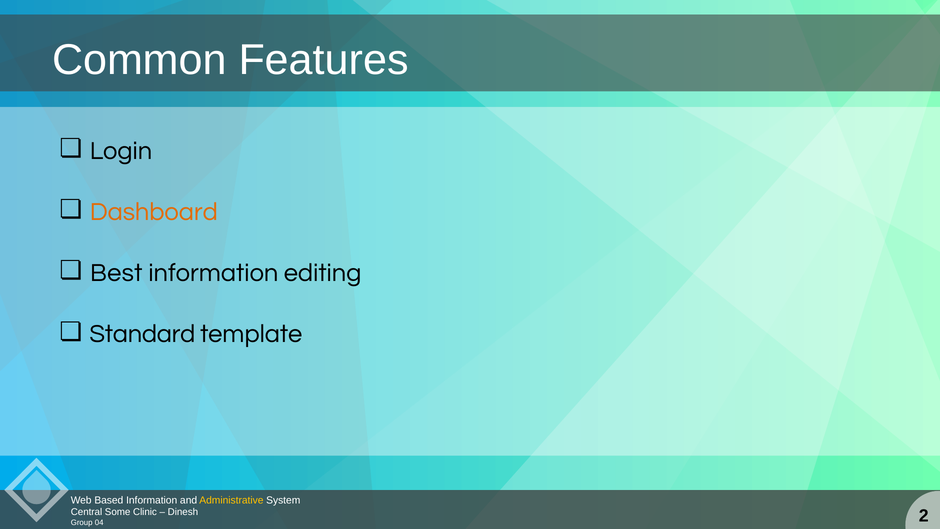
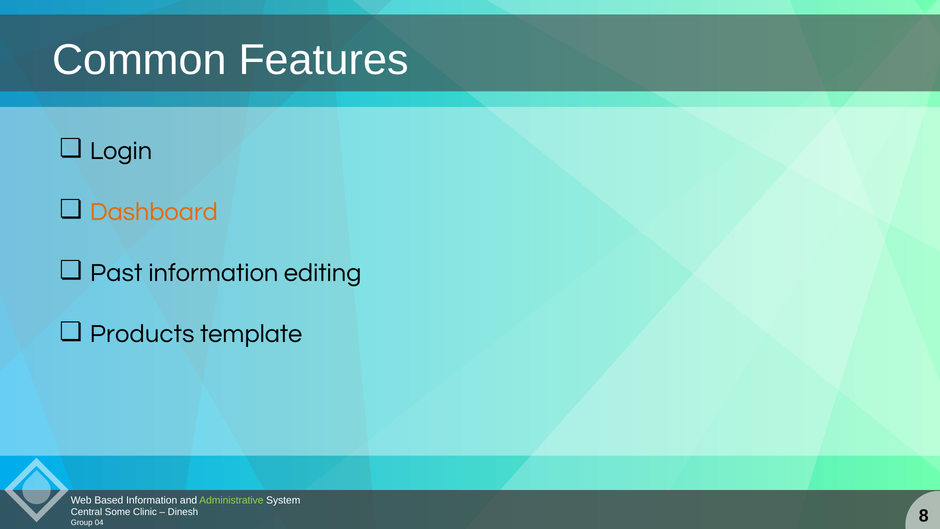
Best: Best -> Past (116, 273)
Standard: Standard -> Products (142, 334)
Administrative colour: yellow -> light green (231, 500)
2: 2 -> 8 (924, 516)
